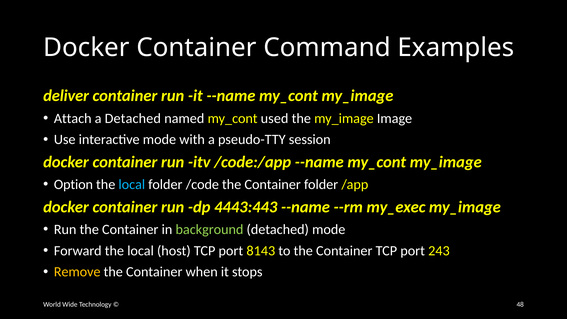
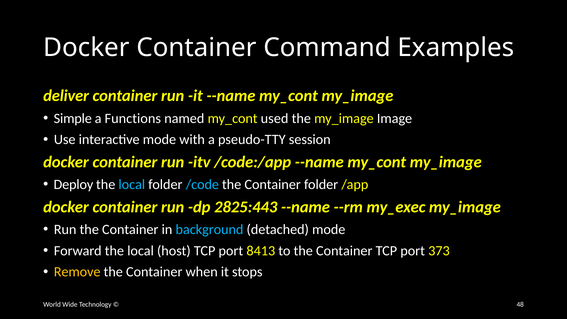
Attach: Attach -> Simple (73, 118)
a Detached: Detached -> Functions (133, 118)
Option: Option -> Deploy (73, 185)
/code colour: white -> light blue (202, 185)
4443:443: 4443:443 -> 2825:443 (246, 207)
background colour: light green -> light blue (209, 229)
8143: 8143 -> 8413 (261, 251)
243: 243 -> 373 (439, 251)
